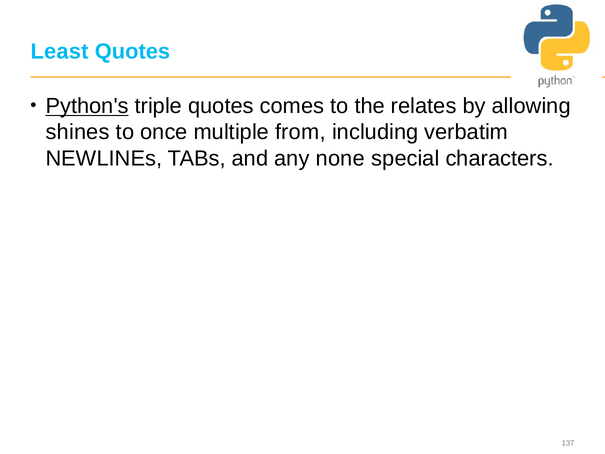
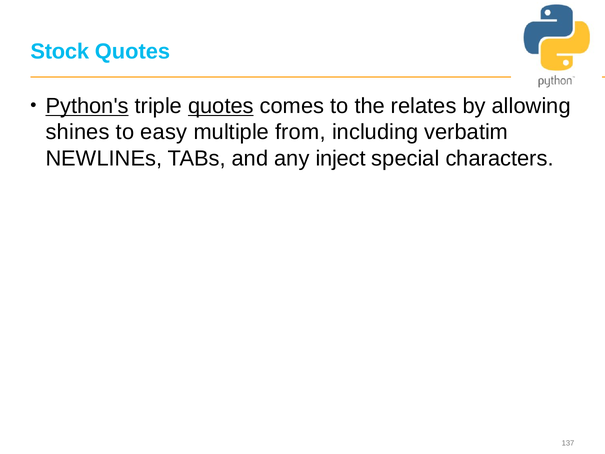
Least: Least -> Stock (60, 52)
quotes underline: none -> present (221, 106)
once: once -> easy (164, 132)
none: none -> inject (341, 158)
